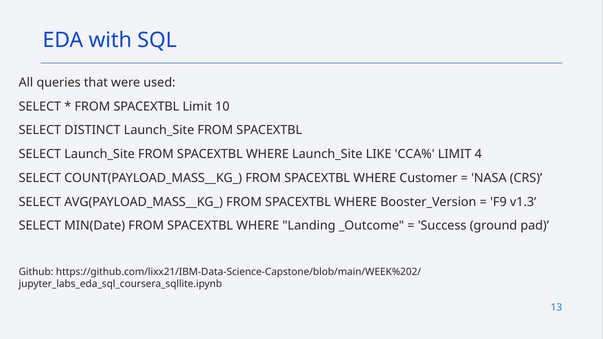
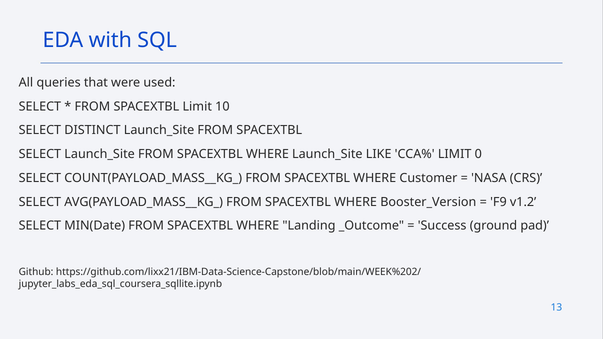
4: 4 -> 0 (478, 154)
v1.3: v1.3 -> v1.2 (523, 202)
